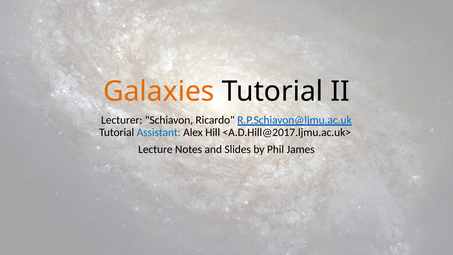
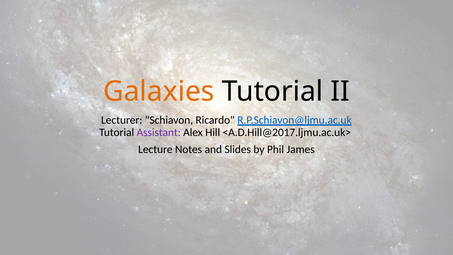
Assistant colour: blue -> purple (159, 132)
